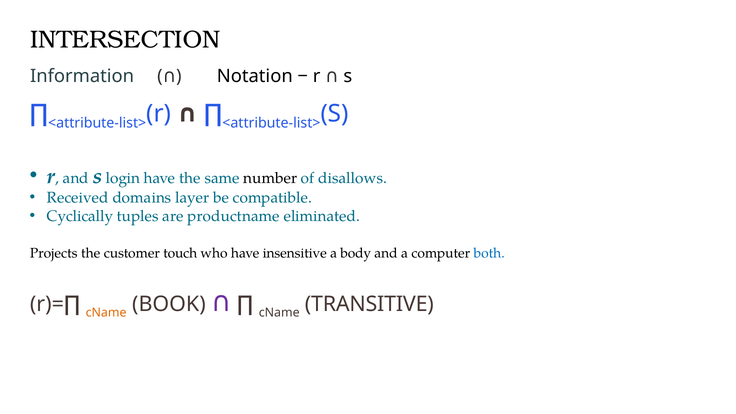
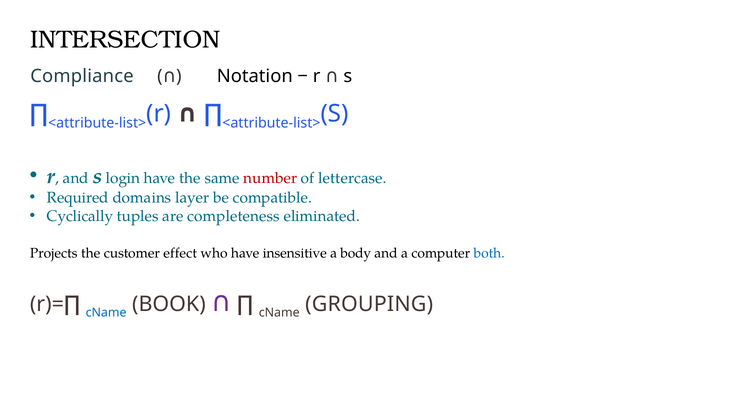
Information: Information -> Compliance (82, 76)
number colour: black -> red (270, 178)
disallows: disallows -> lettercase (353, 178)
Received: Received -> Required (78, 198)
productname: productname -> completeness (234, 216)
touch: touch -> effect (180, 253)
cName colour: orange -> blue (106, 313)
TRANSITIVE: TRANSITIVE -> GROUPING (369, 304)
